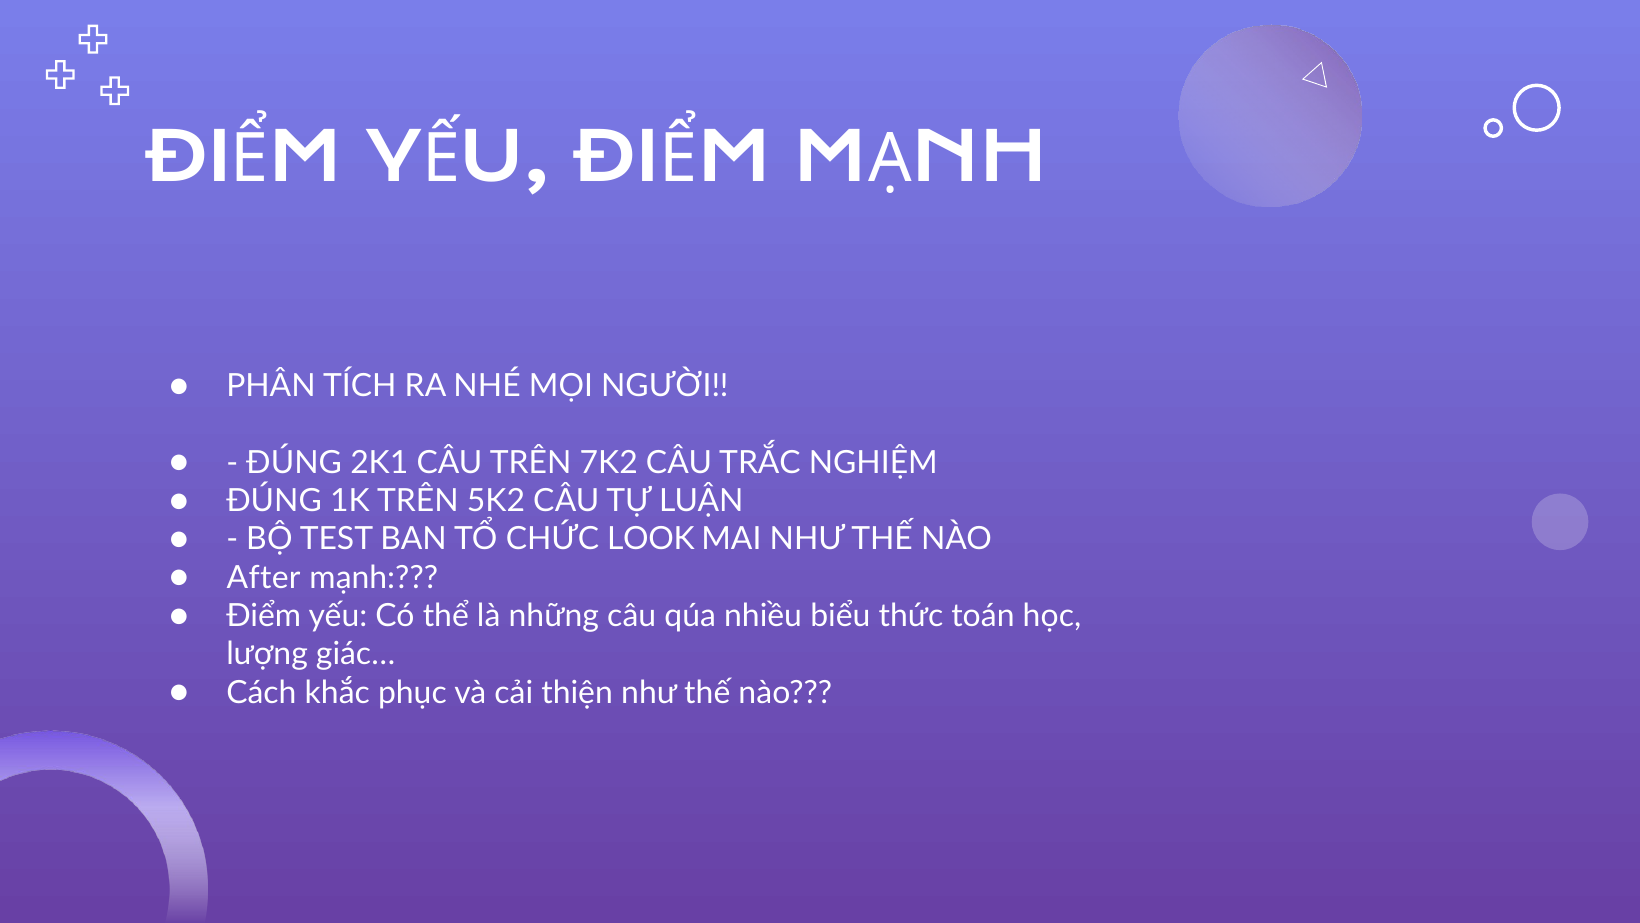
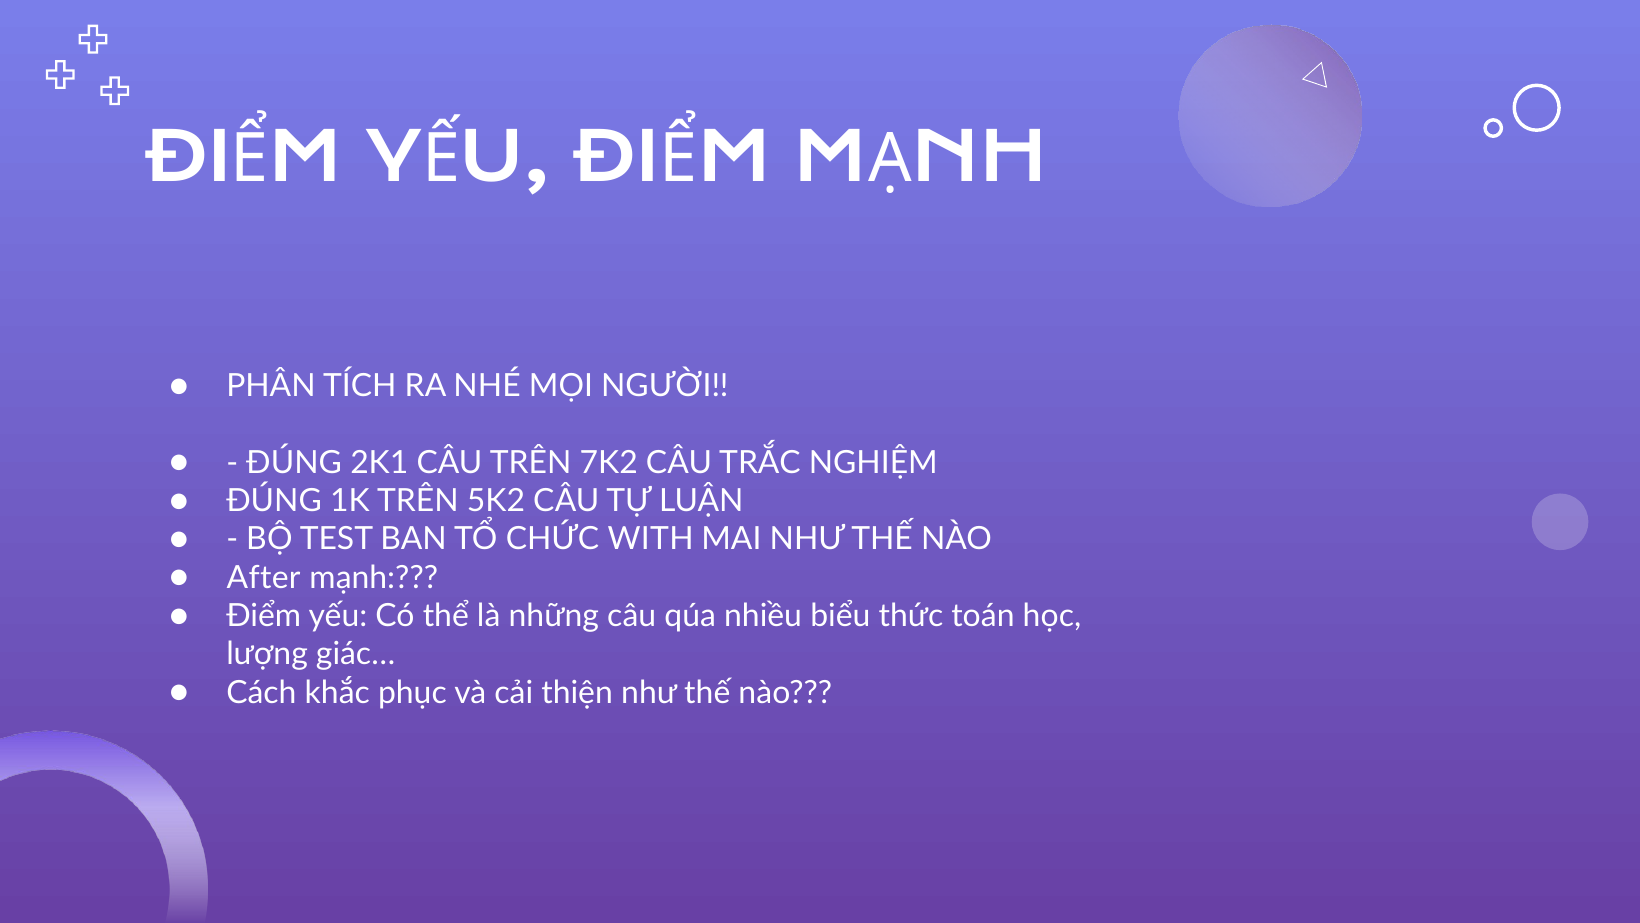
LOOK: LOOK -> WITH (651, 539)
